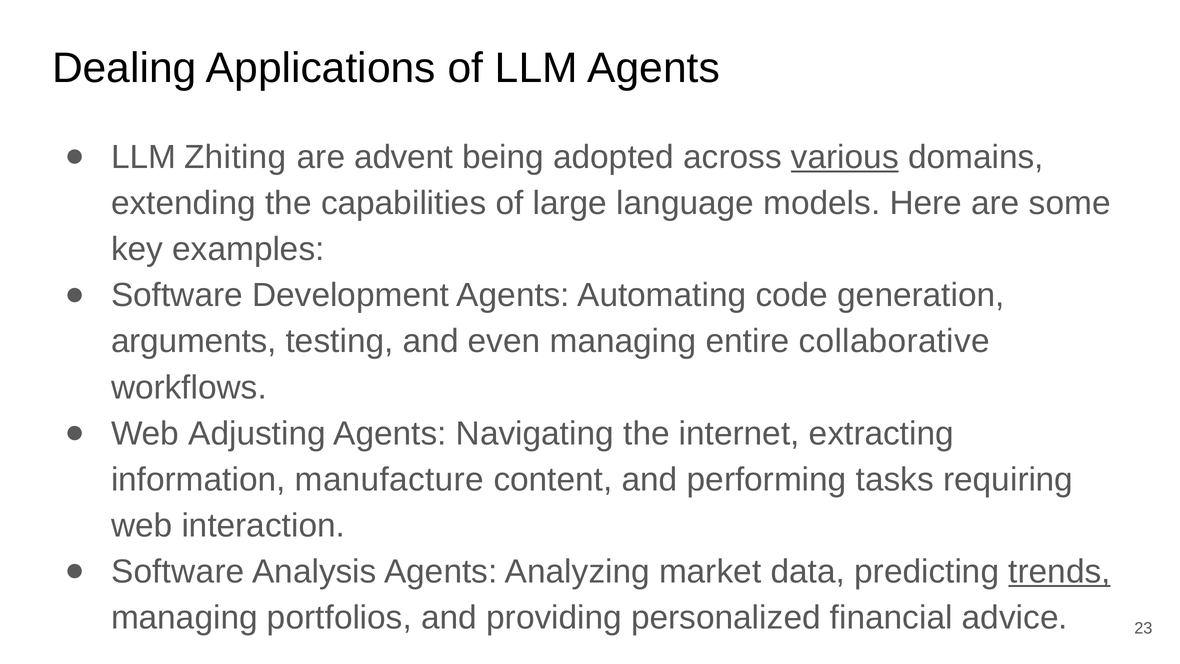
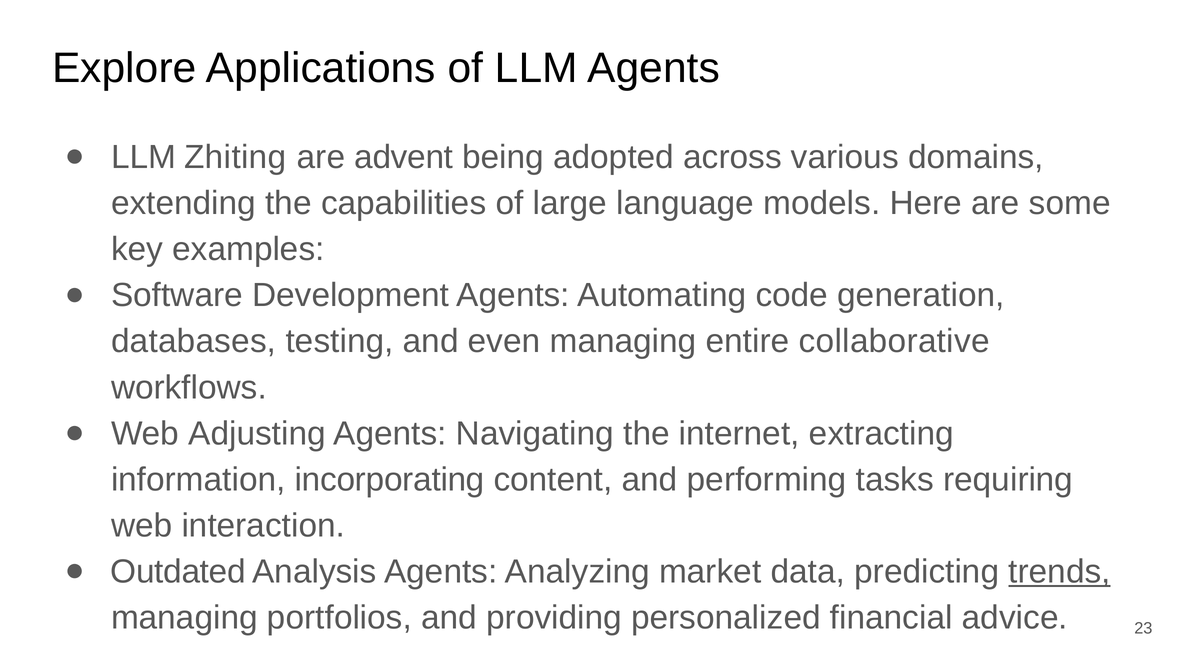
Dealing: Dealing -> Explore (124, 68)
various underline: present -> none (845, 157)
arguments: arguments -> databases (194, 341)
manufacture: manufacture -> incorporating (390, 479)
Software: Software -> Outdated (178, 571)
